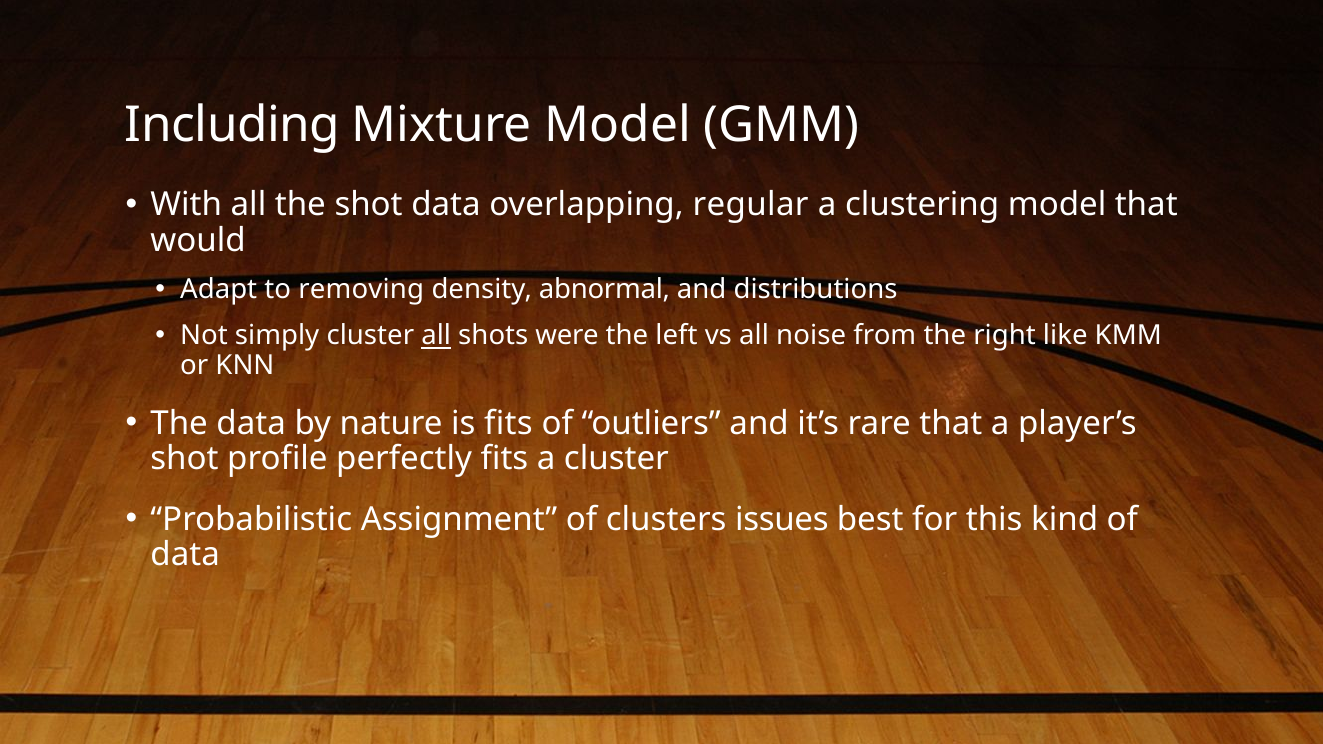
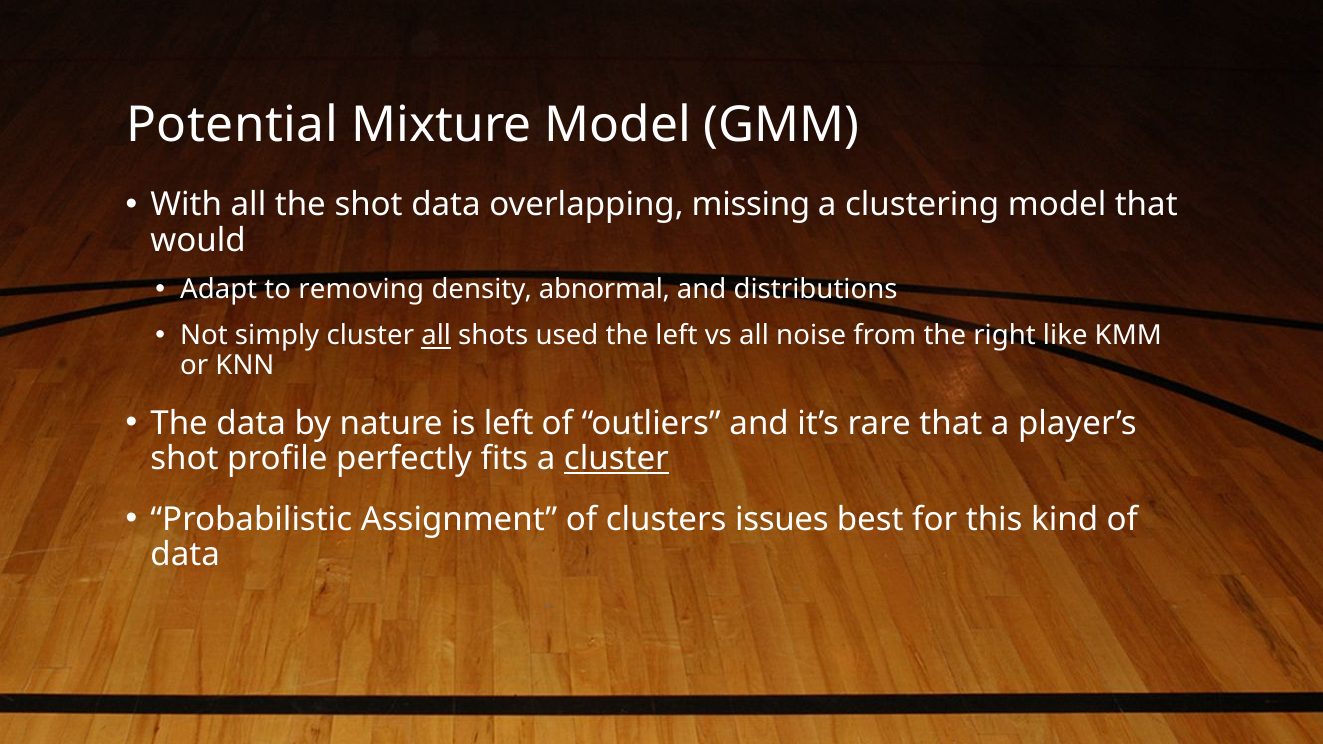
Including: Including -> Potential (232, 125)
regular: regular -> missing (751, 205)
were: were -> used (567, 336)
is fits: fits -> left (509, 423)
cluster underline: none -> present (616, 459)
